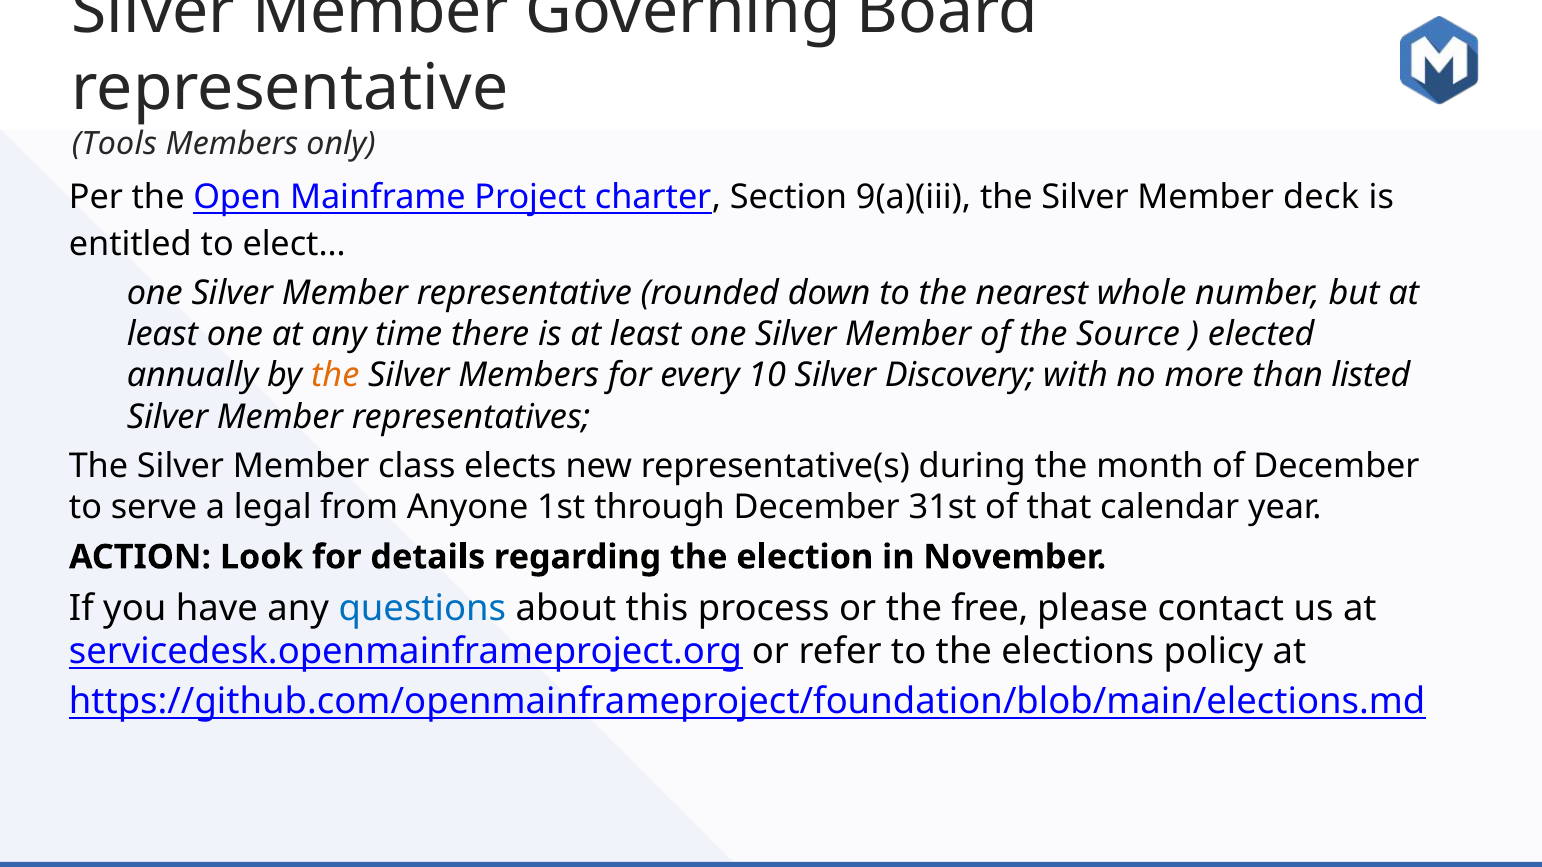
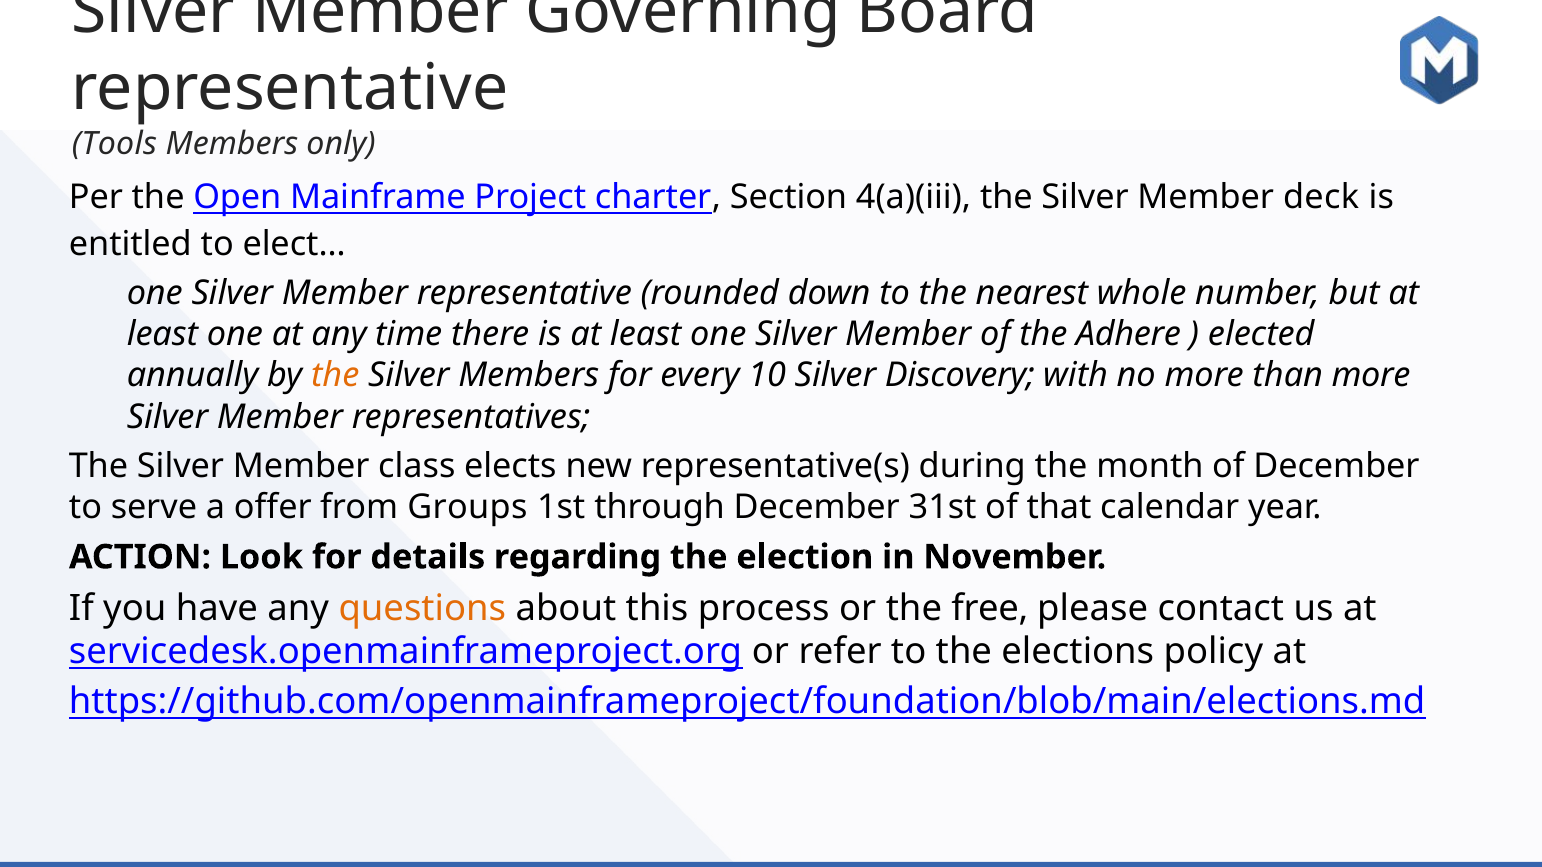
9(a)(iii: 9(a)(iii -> 4(a)(iii (914, 197)
Source: Source -> Adhere (1128, 335)
than listed: listed -> more (1371, 376)
legal: legal -> offer (273, 508)
Anyone: Anyone -> Groups (467, 508)
questions colour: blue -> orange (422, 608)
